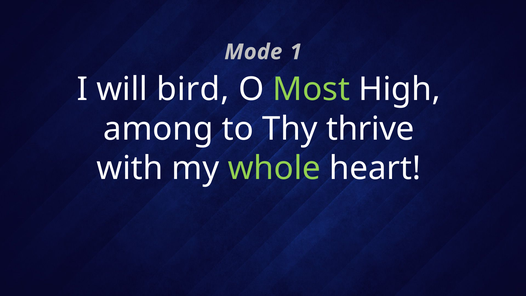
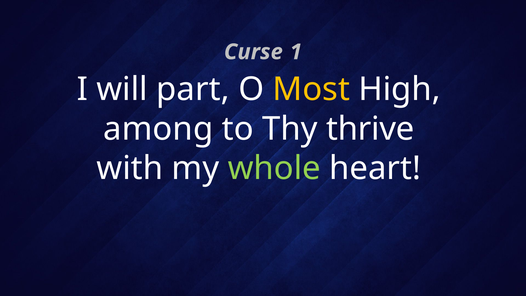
Mode: Mode -> Curse (253, 52)
bird: bird -> part (193, 89)
Most colour: light green -> yellow (311, 89)
